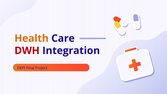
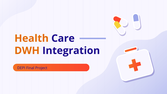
DWH colour: red -> orange (27, 51)
